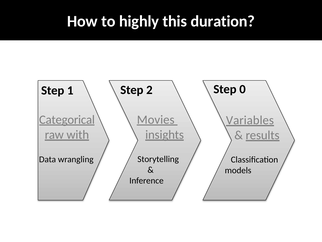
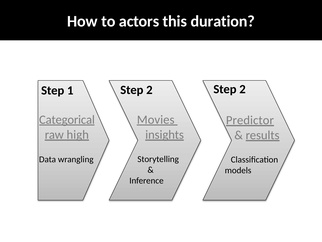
highly: highly -> actors (139, 21)
2 Step 0: 0 -> 2 (242, 89)
Variables: Variables -> Predictor (250, 120)
with: with -> high (78, 134)
